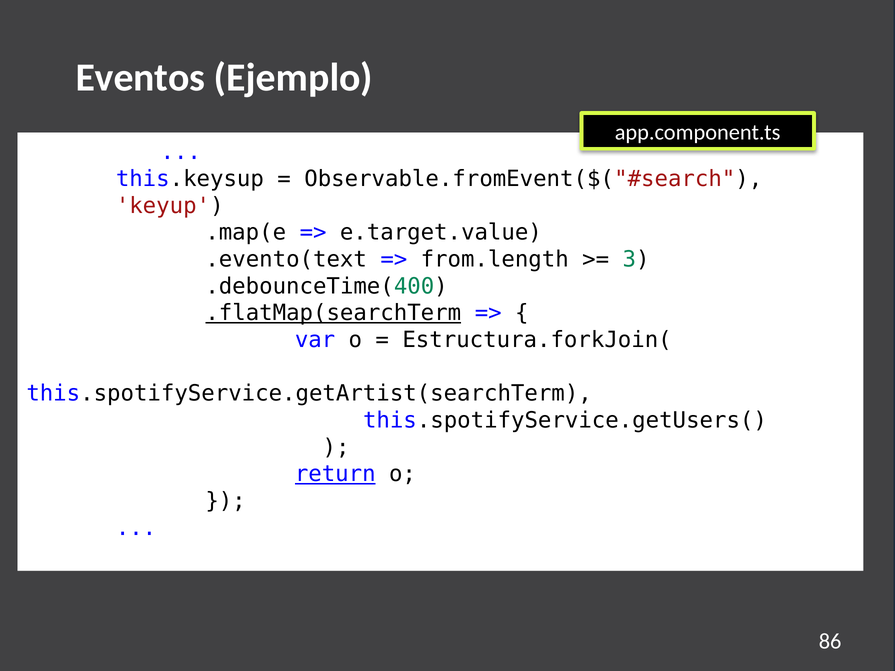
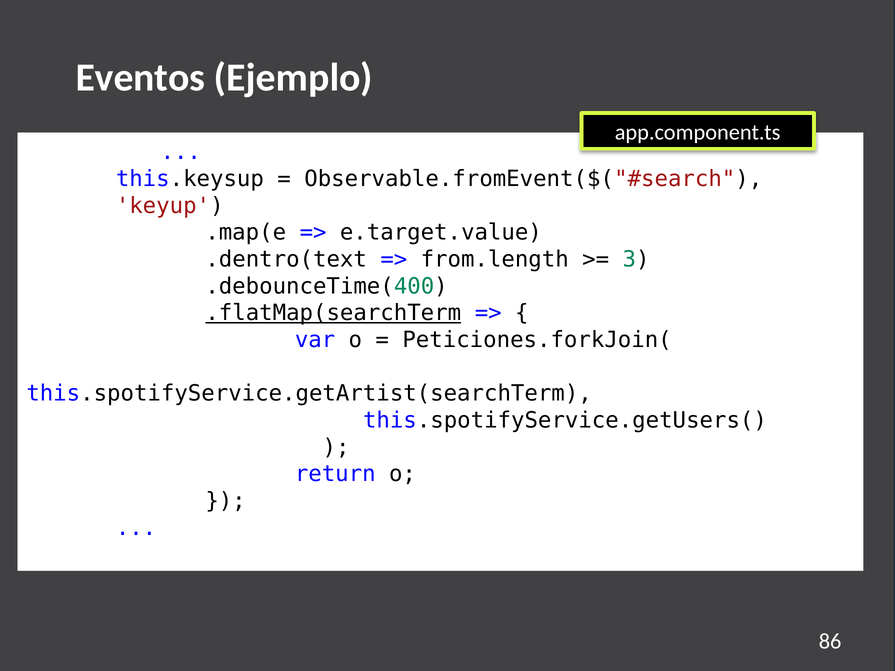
.evento(text: .evento(text -> .dentro(text (286, 259)
Estructura.forkJoin(: Estructura.forkJoin( -> Peticiones.forkJoin( (537, 340)
return underline: present -> none (335, 474)
